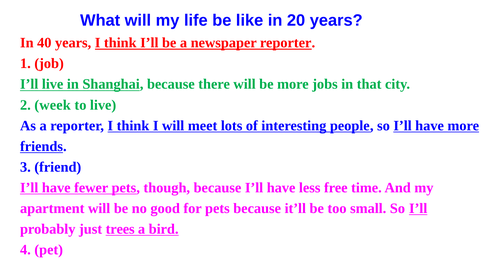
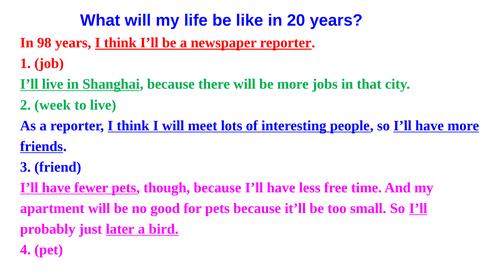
40: 40 -> 98 (44, 43)
trees: trees -> later (120, 229)
